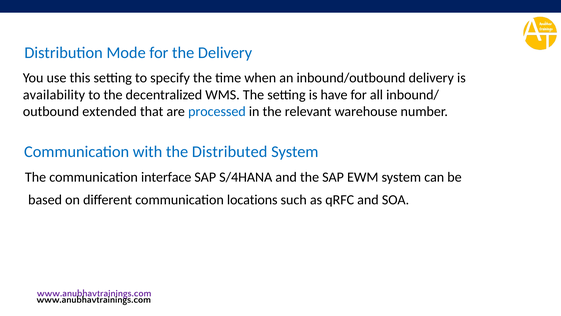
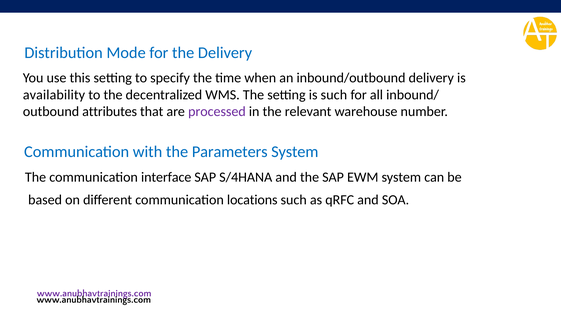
is have: have -> such (334, 95)
extended: extended -> attributes (110, 112)
processed colour: blue -> purple (217, 112)
Distributed: Distributed -> Parameters (230, 152)
